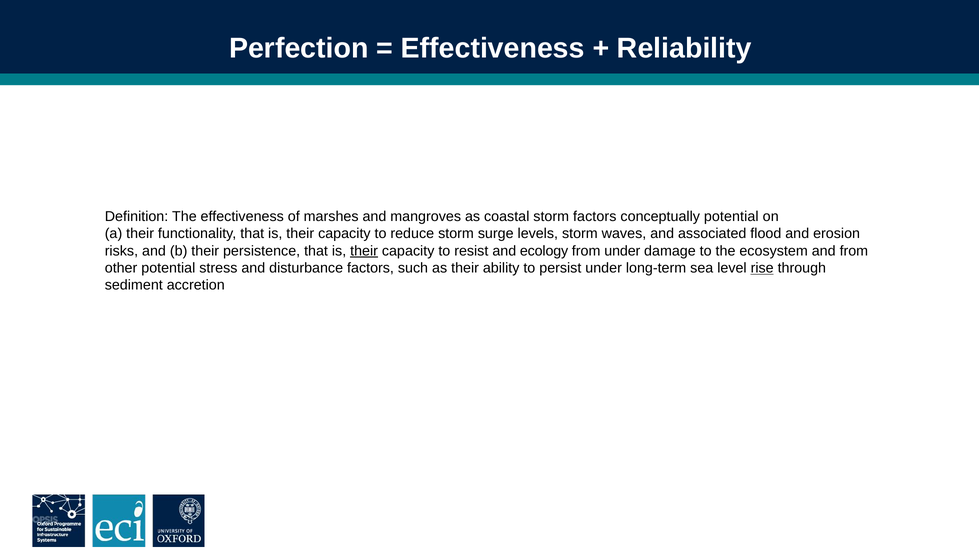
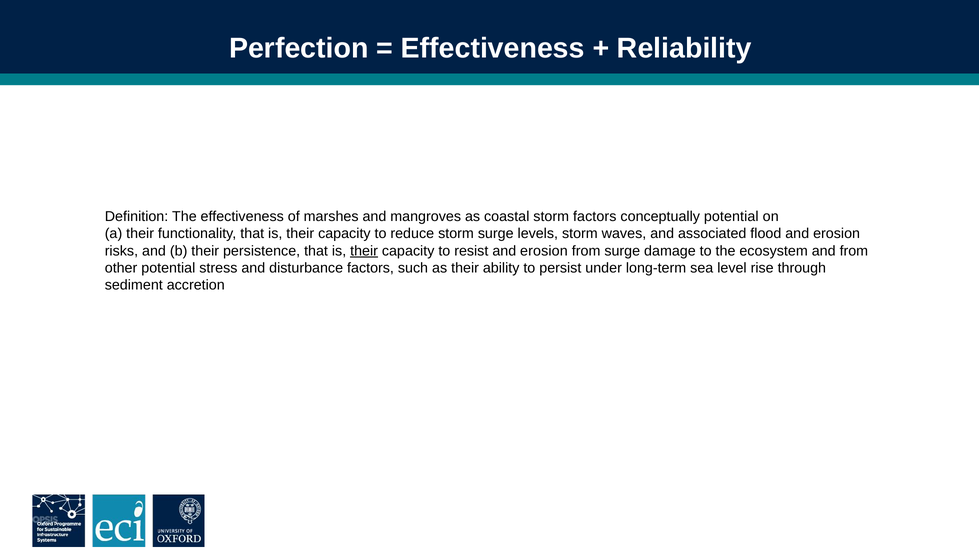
resist and ecology: ecology -> erosion (544, 251)
from under: under -> surge (622, 251)
rise underline: present -> none (762, 268)
